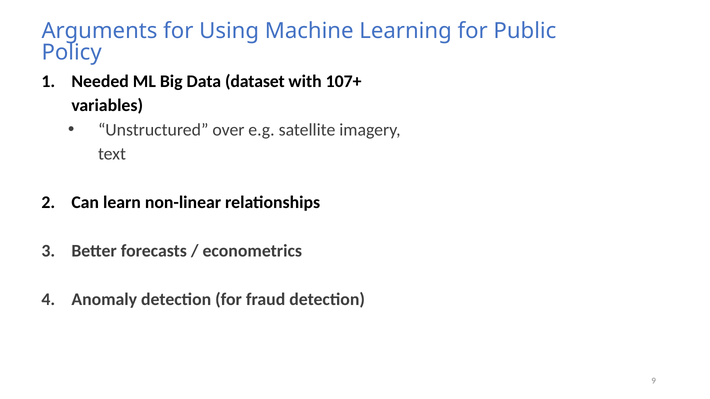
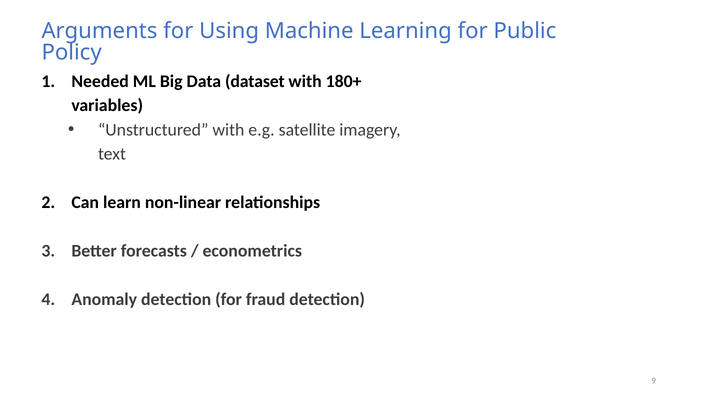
107+: 107+ -> 180+ (344, 81)
Unstructured over: over -> with (228, 130)
